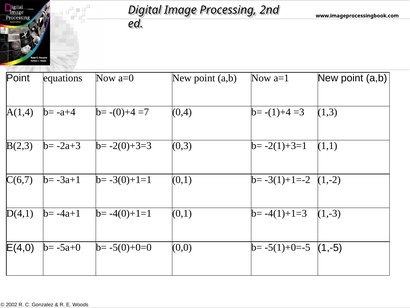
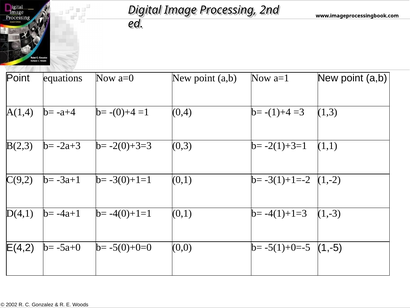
=7: =7 -> =1 (144, 112)
C(6,7: C(6,7 -> C(9,2 (20, 179)
E(4,0: E(4,0 -> E(4,2 (20, 247)
